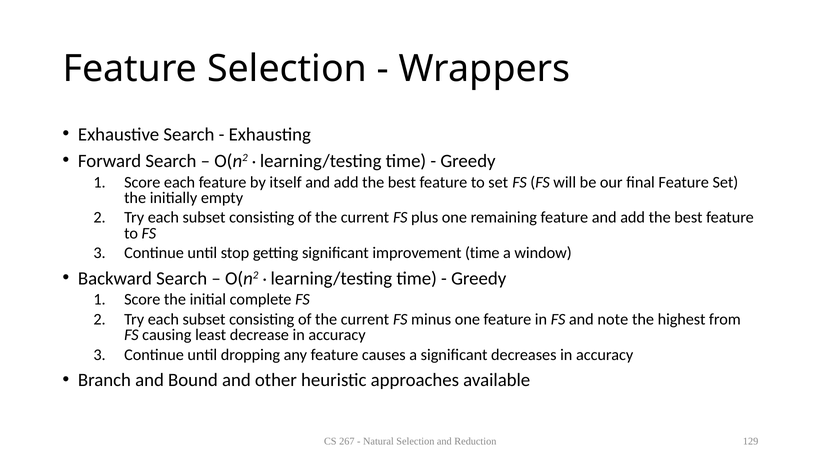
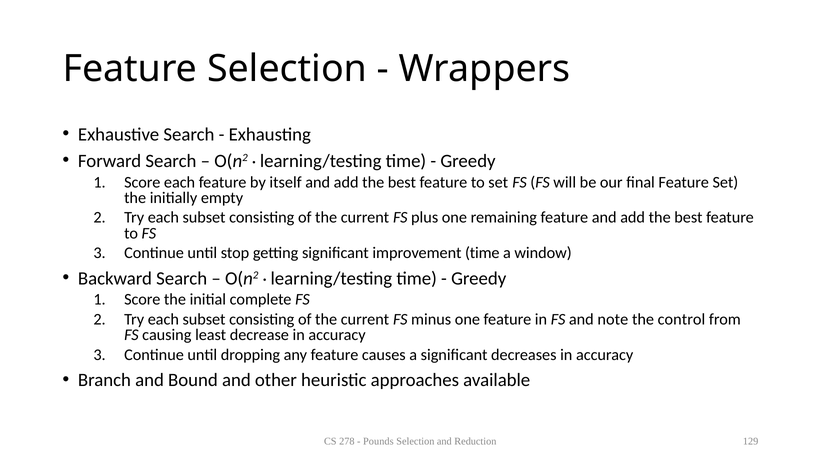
highest: highest -> control (682, 319)
267: 267 -> 278 (347, 441)
Natural: Natural -> Pounds (378, 441)
